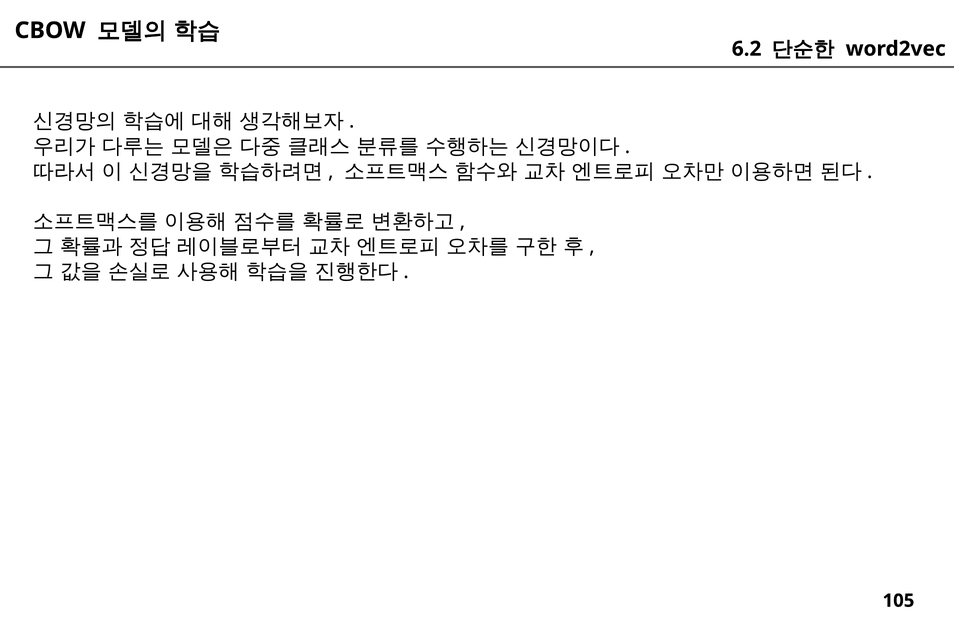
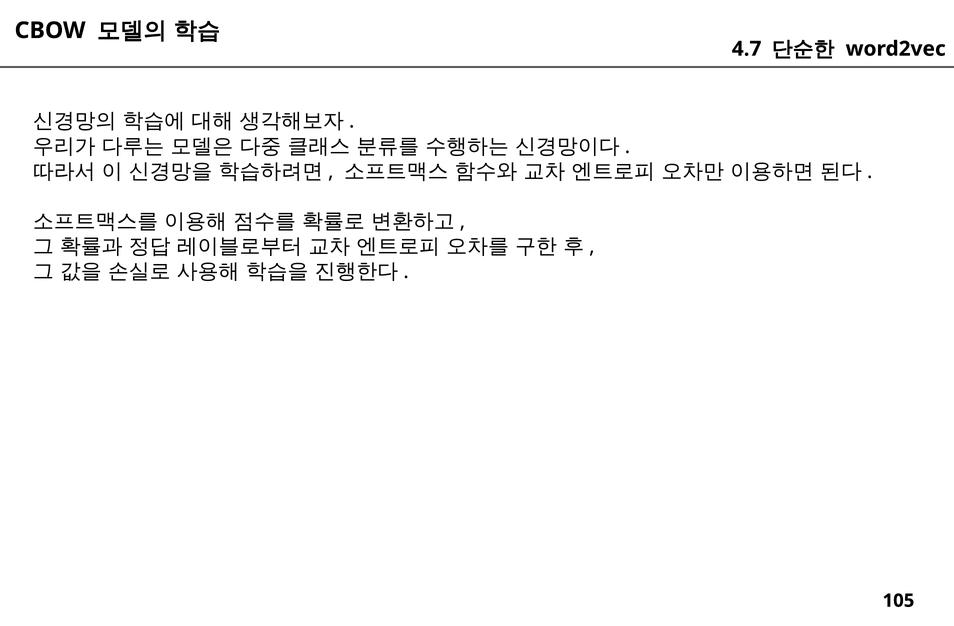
6.2: 6.2 -> 4.7 (747, 49)
